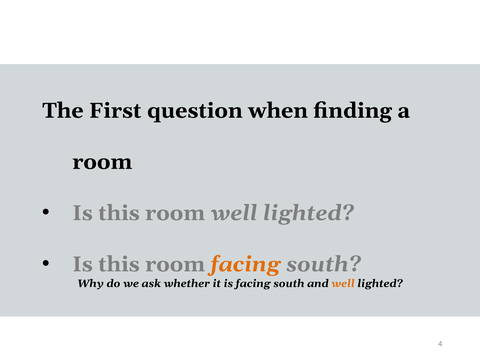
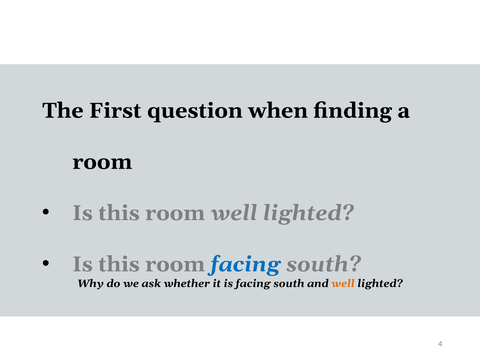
facing colour: orange -> blue (245, 264)
